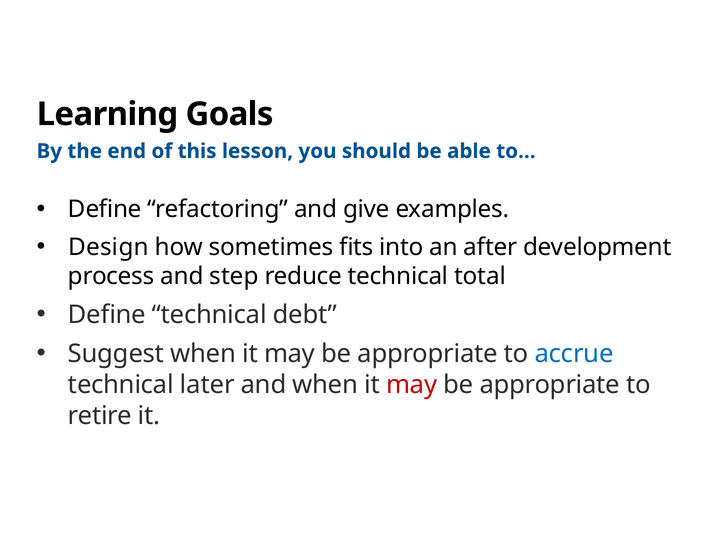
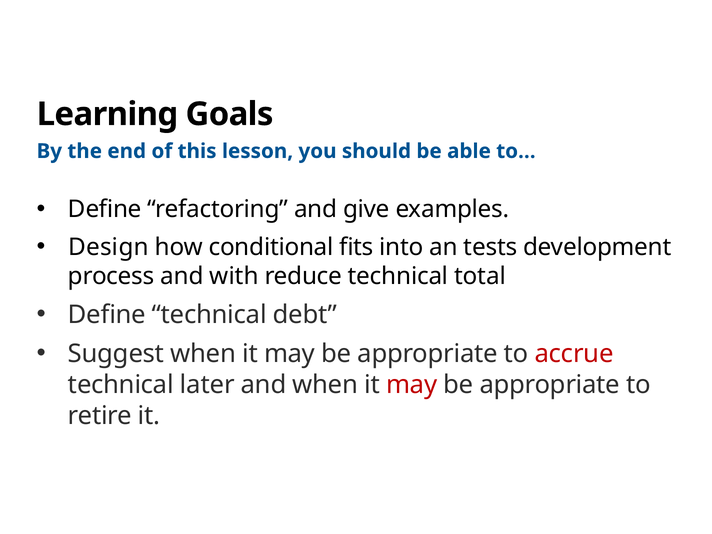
sometimes: sometimes -> conditional (271, 247)
after: after -> tests (490, 247)
step: step -> with (234, 276)
accrue colour: blue -> red (574, 354)
